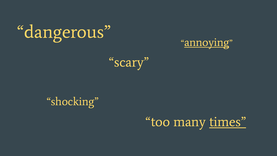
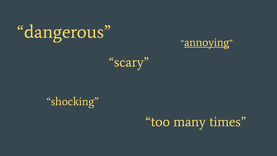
times underline: present -> none (228, 122)
